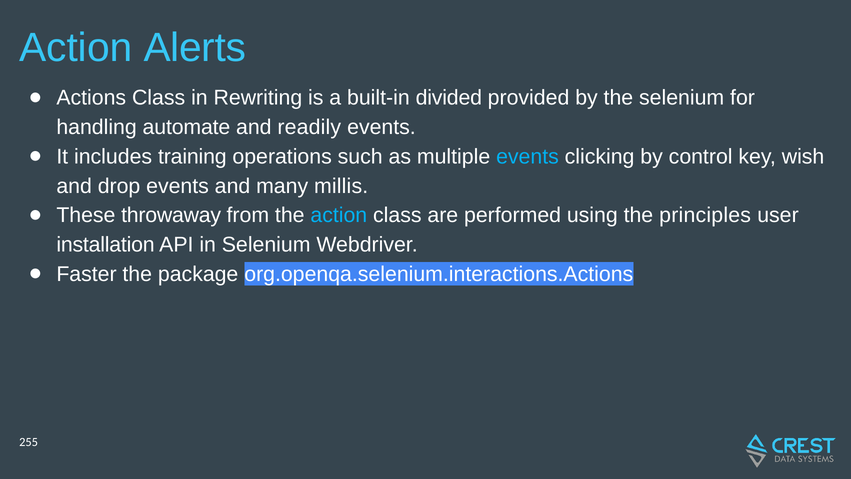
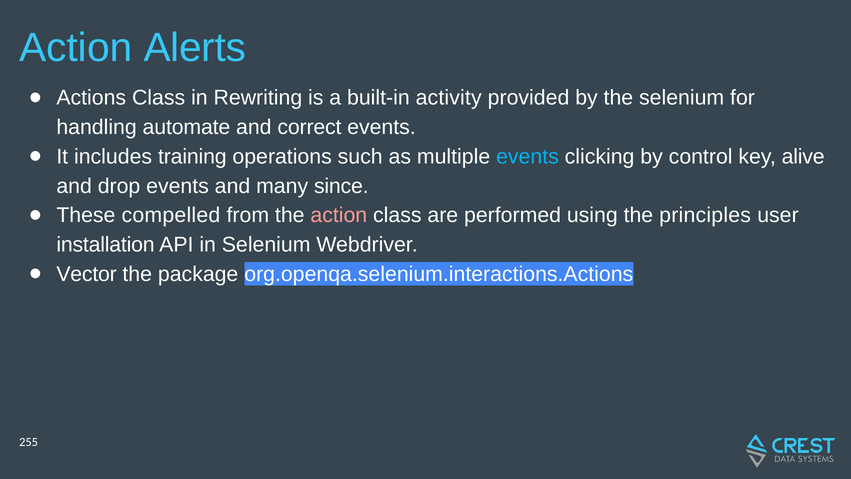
divided: divided -> activity (449, 98)
readily: readily -> correct (309, 127)
wish: wish -> alive (803, 157)
millis: millis -> since (341, 186)
throwaway: throwaway -> compelled (171, 215)
action colour: light blue -> pink (339, 215)
Faster: Faster -> Vector (87, 274)
